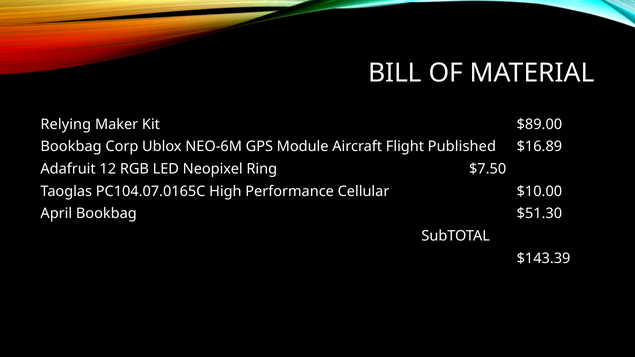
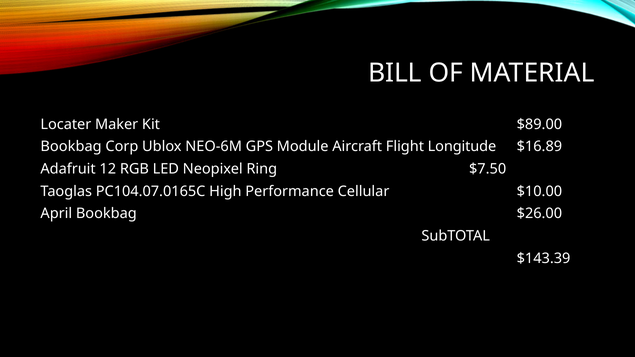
Relying: Relying -> Locater (66, 124)
Published: Published -> Longitude (462, 147)
$51.30: $51.30 -> $26.00 (539, 214)
